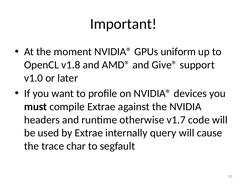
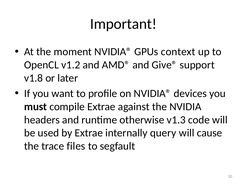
uniform: uniform -> context (178, 52)
v1.8: v1.8 -> v1.2 (71, 65)
v1.0: v1.0 -> v1.8 (34, 78)
v1.7: v1.7 -> v1.3 (176, 120)
char: char -> files (76, 146)
